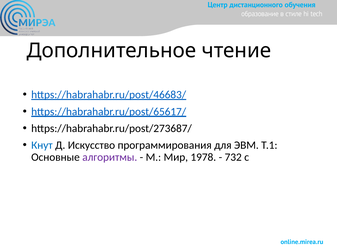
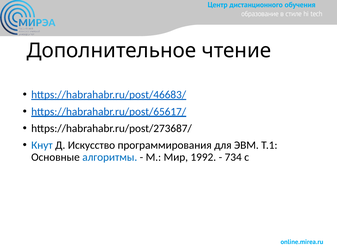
алгоритмы colour: purple -> blue (110, 158)
1978: 1978 -> 1992 (203, 158)
732: 732 -> 734 (233, 158)
